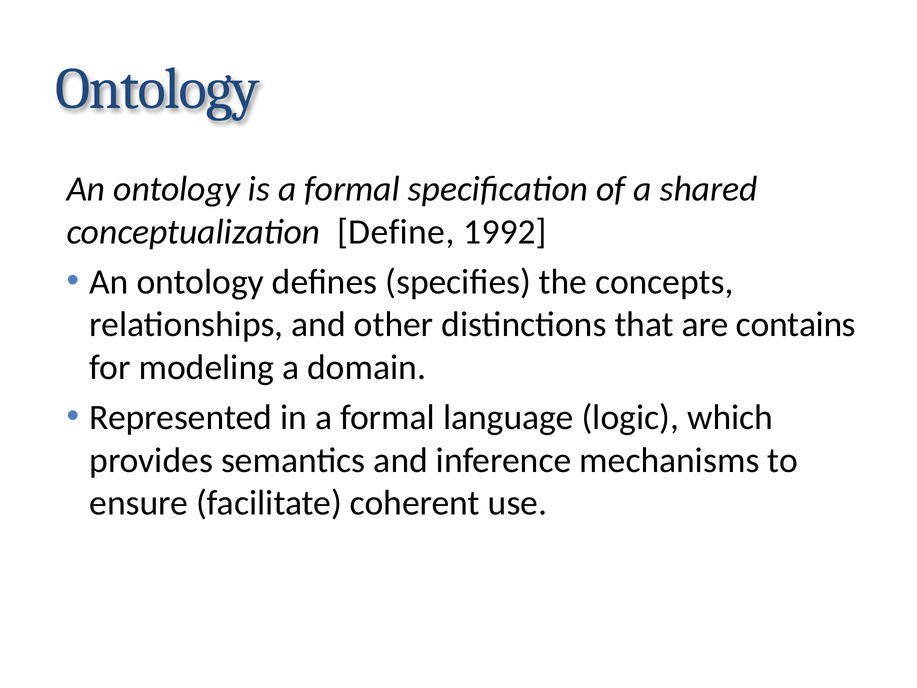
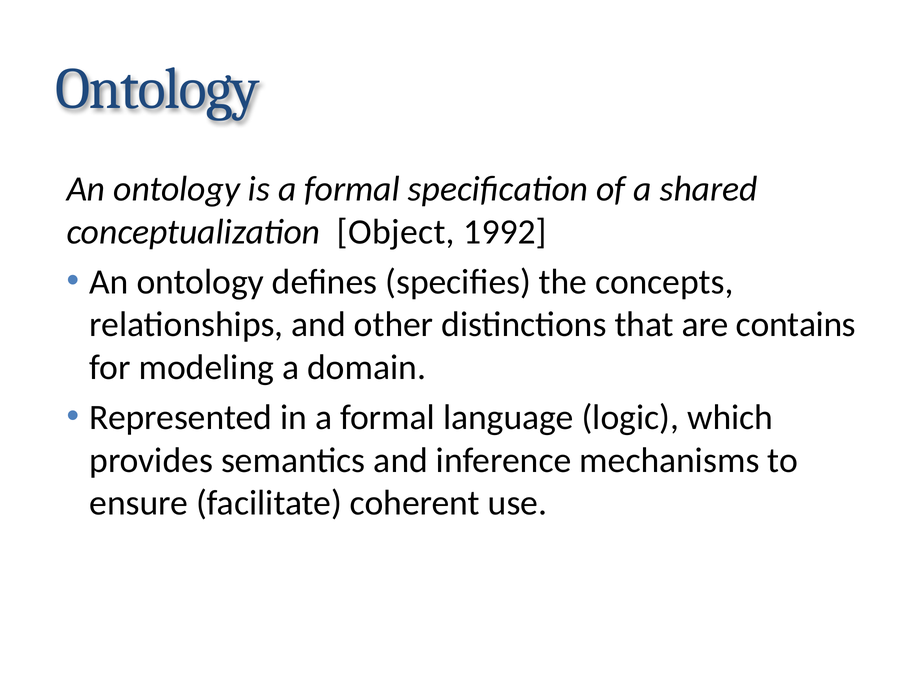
Define: Define -> Object (396, 232)
